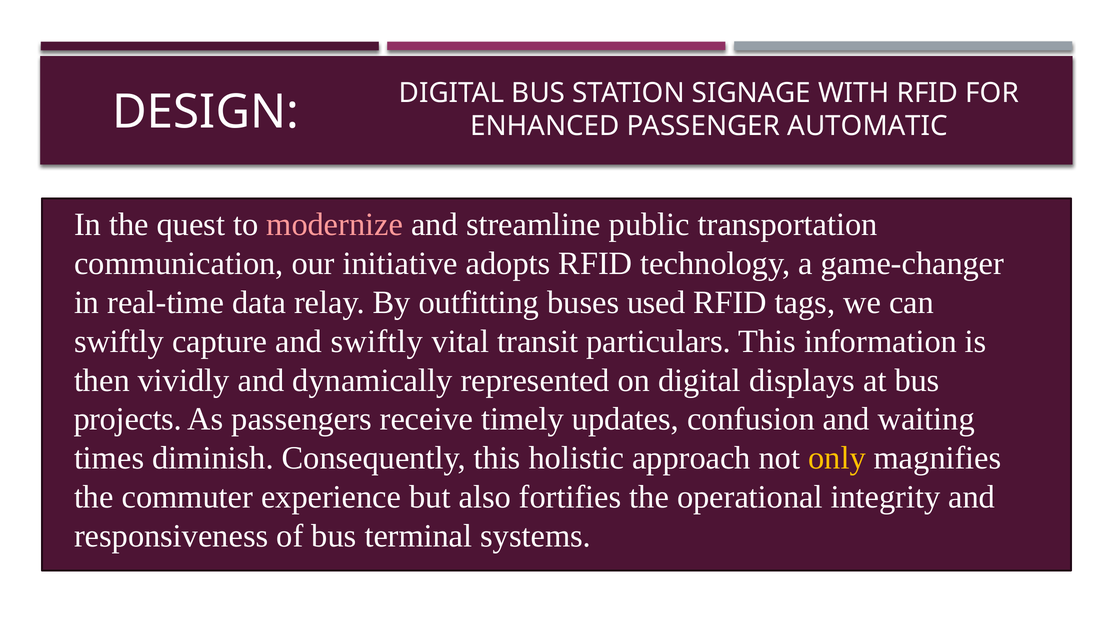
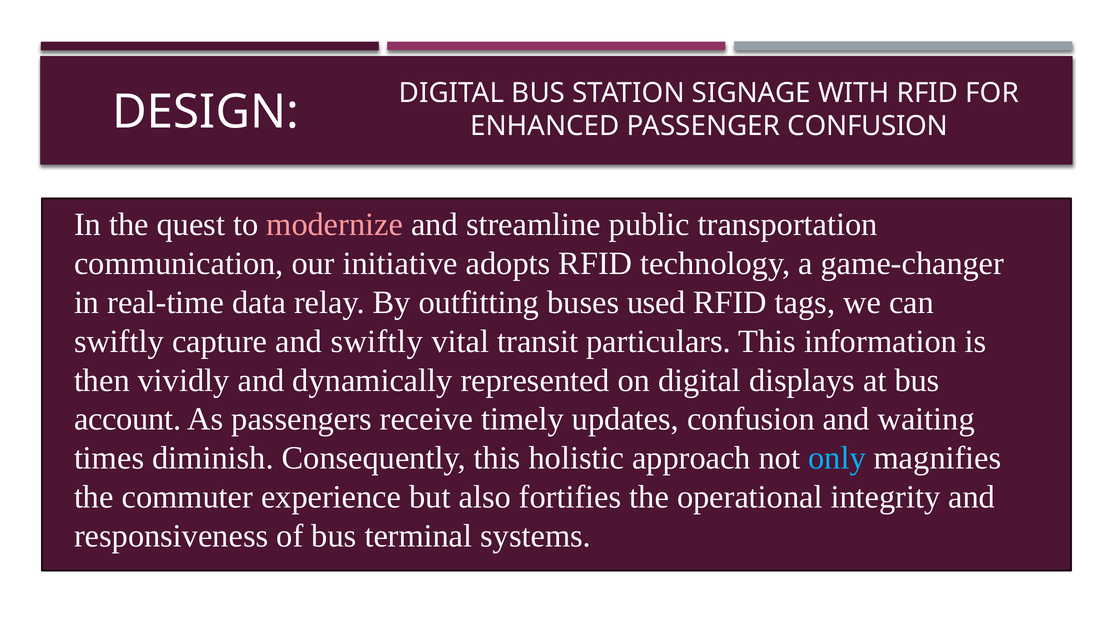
PASSENGER AUTOMATIC: AUTOMATIC -> CONFUSION (868, 126)
projects: projects -> account (128, 419)
only colour: yellow -> light blue (837, 458)
